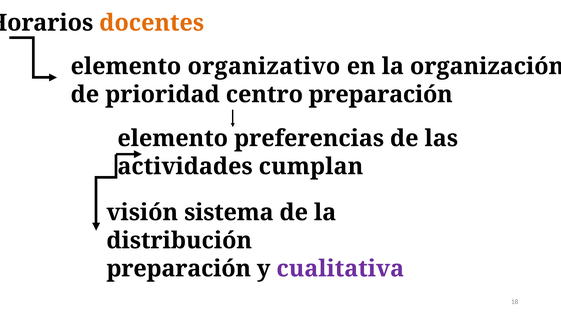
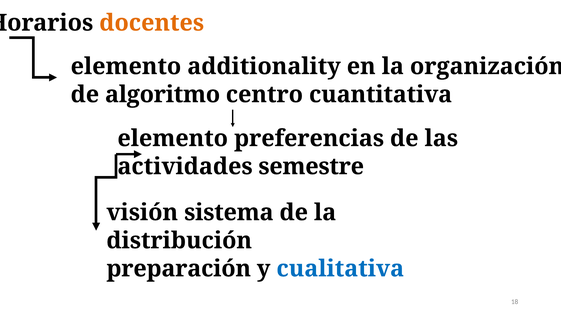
organizativo: organizativo -> additionality (264, 66)
prioridad: prioridad -> algoritmo (163, 94)
centro preparación: preparación -> cuantitativa (381, 94)
cumplan: cumplan -> semestre (311, 166)
cualitativa colour: purple -> blue (340, 268)
